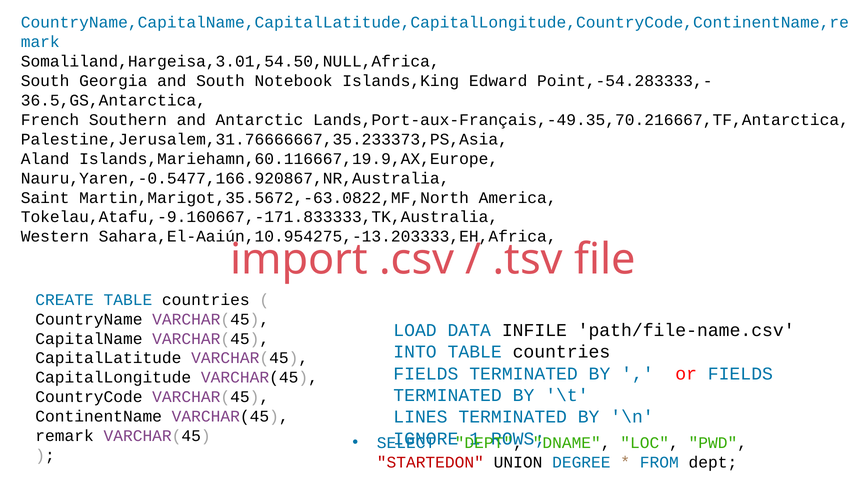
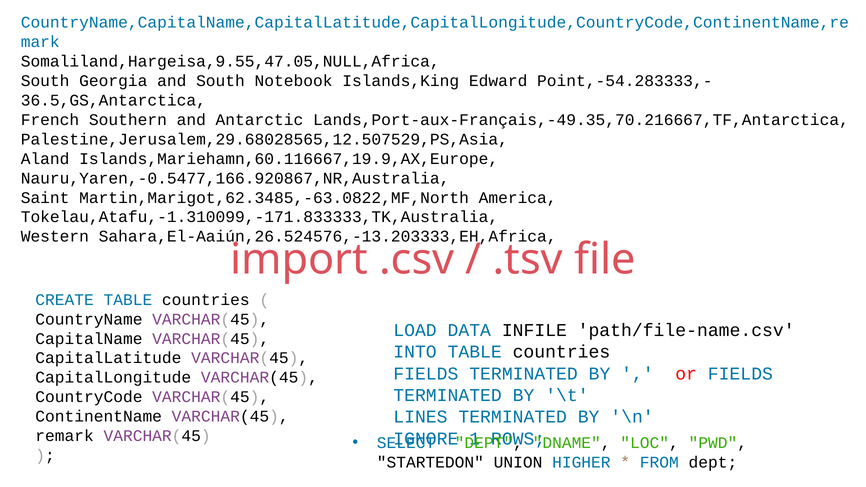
Somaliland,Hargeisa,3.01,54.50,NULL,Africa: Somaliland,Hargeisa,3.01,54.50,NULL,Africa -> Somaliland,Hargeisa,9.55,47.05,NULL,Africa (230, 61)
Palestine,Jerusalem,31.76666667,35.233373,PS,Asia: Palestine,Jerusalem,31.76666667,35.233373,PS,Asia -> Palestine,Jerusalem,29.68028565,12.507529,PS,Asia (264, 139)
Martin,Marigot,35.5672,-63.0822,MF,North: Martin,Marigot,35.5672,-63.0822,MF,North -> Martin,Marigot,62.3485,-63.0822,MF,North (274, 198)
Tokelau,Atafu,-9.160667,-171.833333,TK,Australia: Tokelau,Atafu,-9.160667,-171.833333,TK,Australia -> Tokelau,Atafu,-1.310099,-171.833333,TK,Australia (259, 217)
Sahara,El-Aaiún,10.954275,-13.203333,EH,Africa: Sahara,El-Aaiún,10.954275,-13.203333,EH,Africa -> Sahara,El-Aaiún,26.524576,-13.203333,EH,Africa (328, 237)
STARTEDON colour: red -> black (430, 462)
DEGREE: DEGREE -> HIGHER (581, 462)
